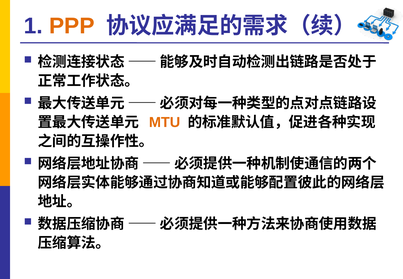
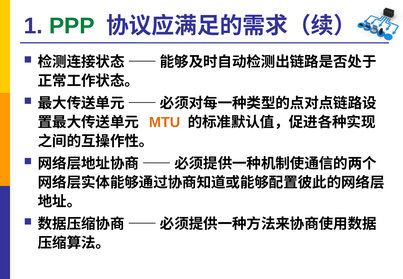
PPP colour: orange -> green (72, 26)
